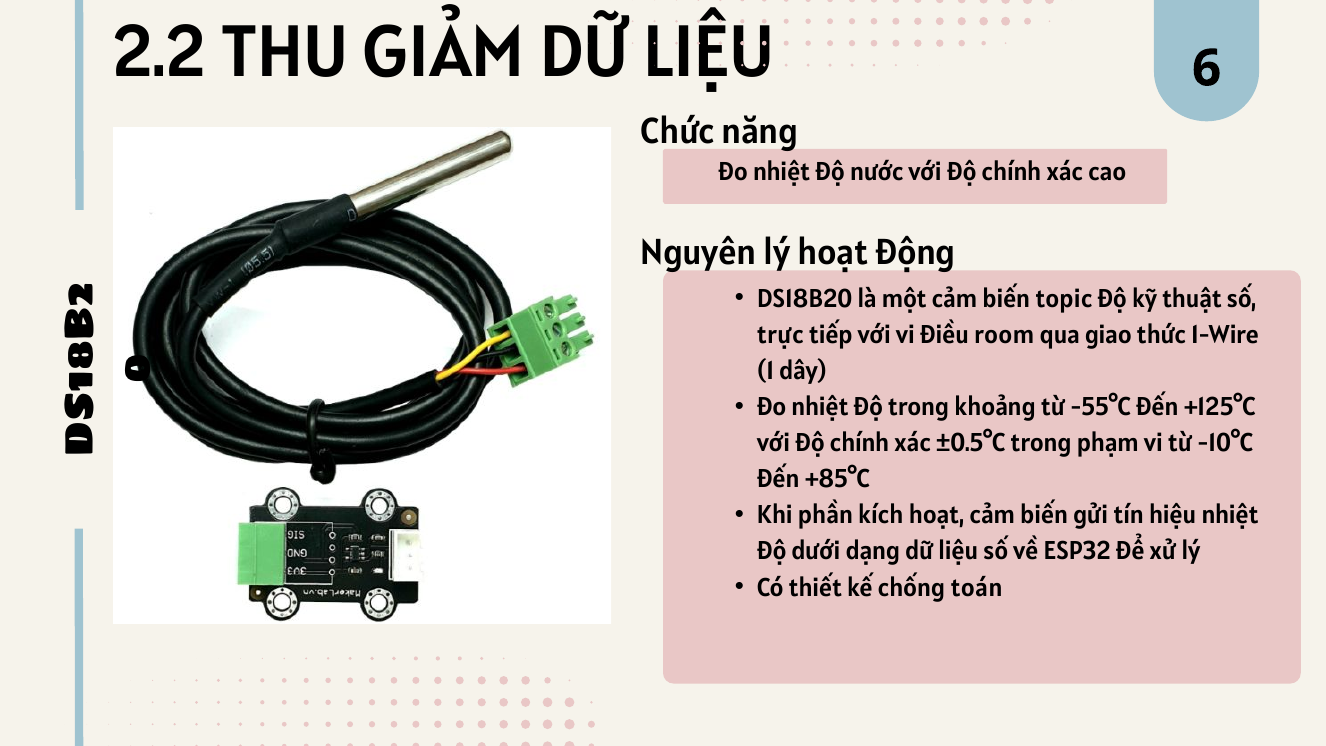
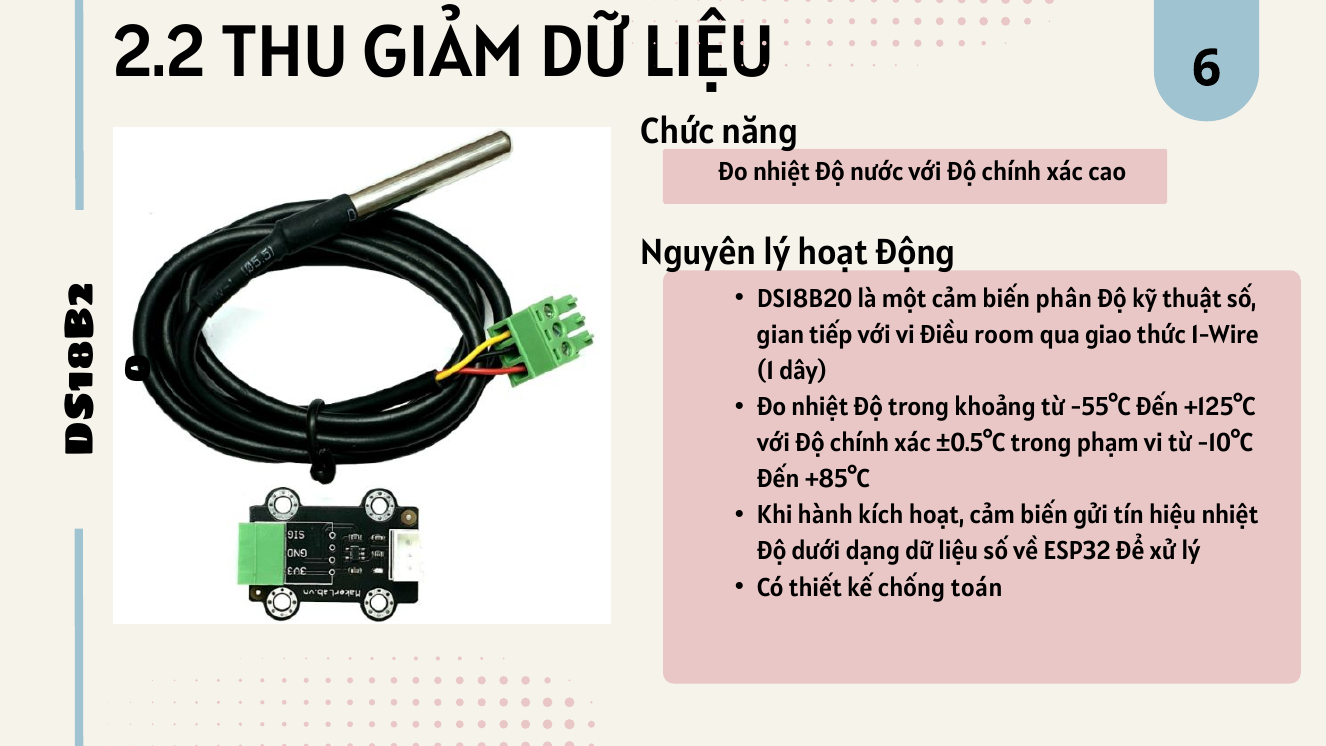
topic: topic -> phân (1064, 299)
trực: trực -> gian (781, 335)
phần: phần -> hành (825, 515)
